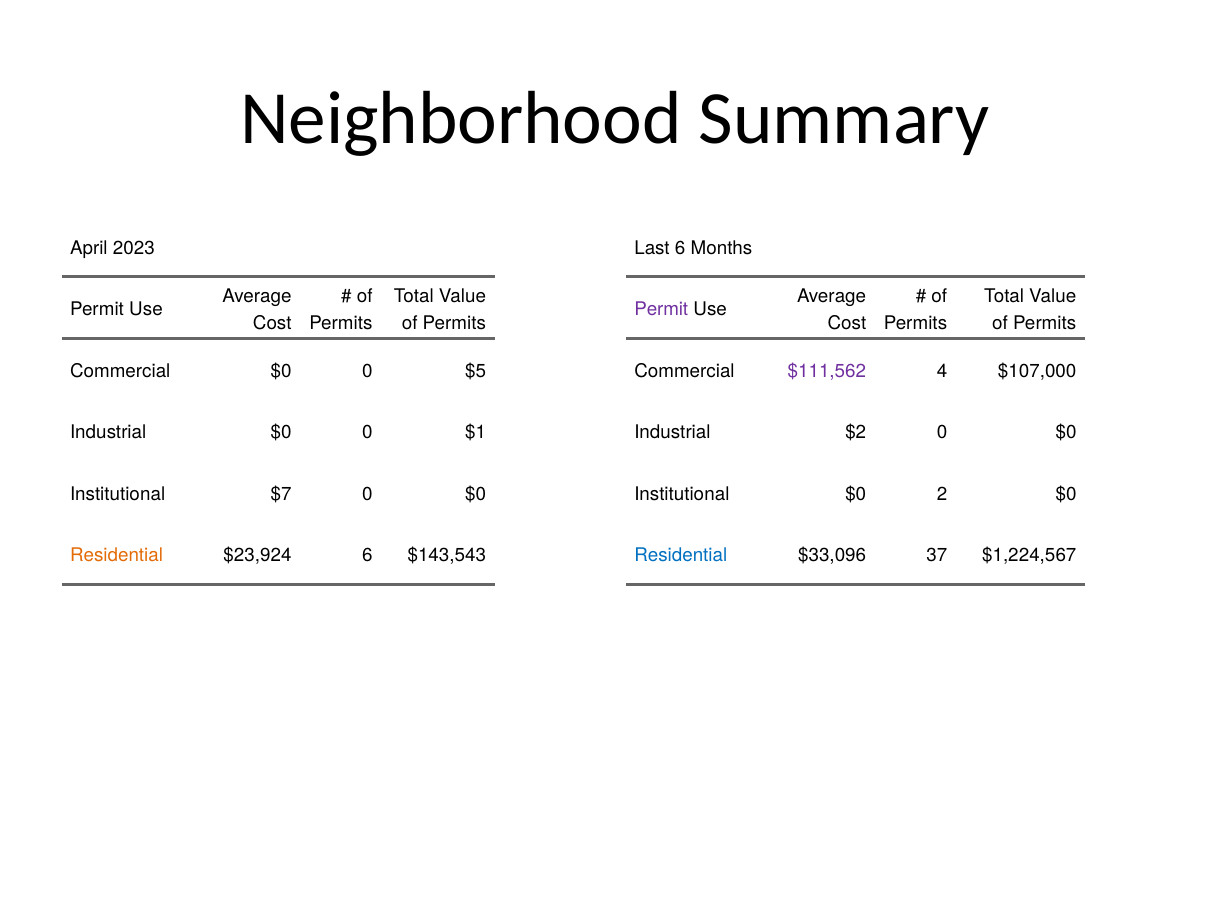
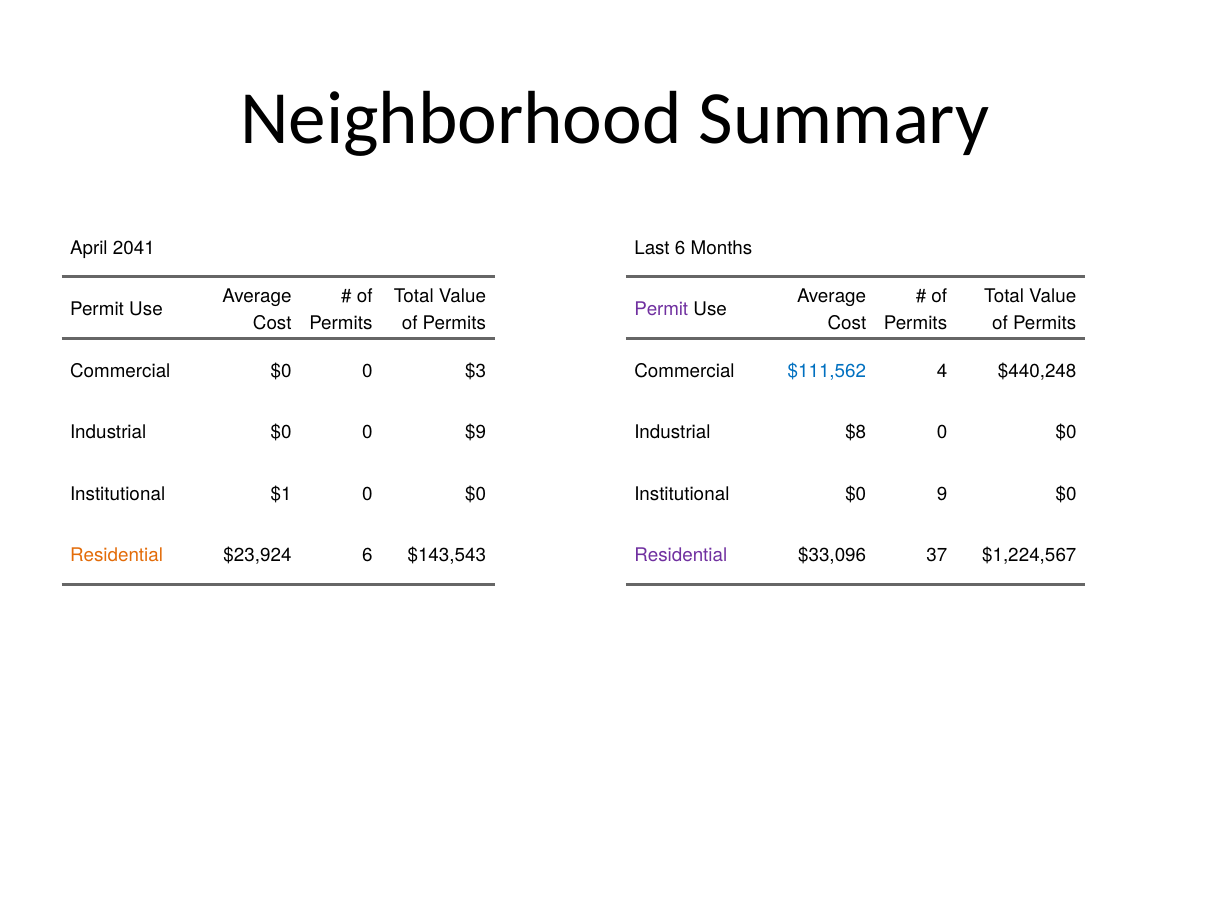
2023: 2023 -> 2041 (134, 248)
$5: $5 -> $3 (476, 371)
$111,562 colour: purple -> blue (827, 371)
$107,000: $107,000 -> $440,248 (1037, 371)
$1: $1 -> $9 (476, 433)
$2: $2 -> $8 (856, 433)
$7: $7 -> $1 (281, 494)
2: 2 -> 9 (942, 494)
Residential colour: blue -> purple (681, 556)
